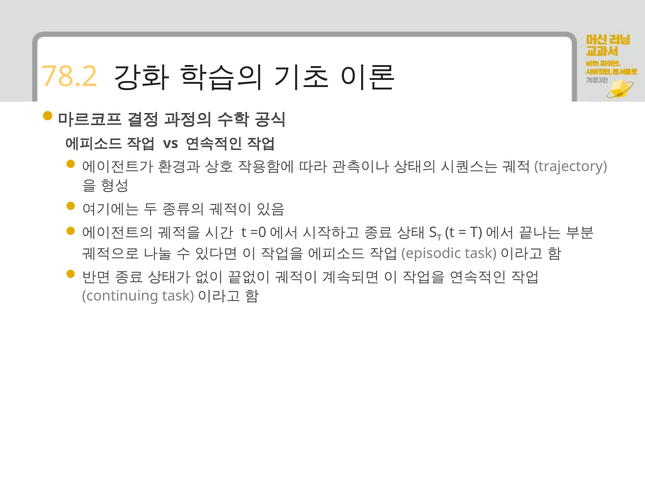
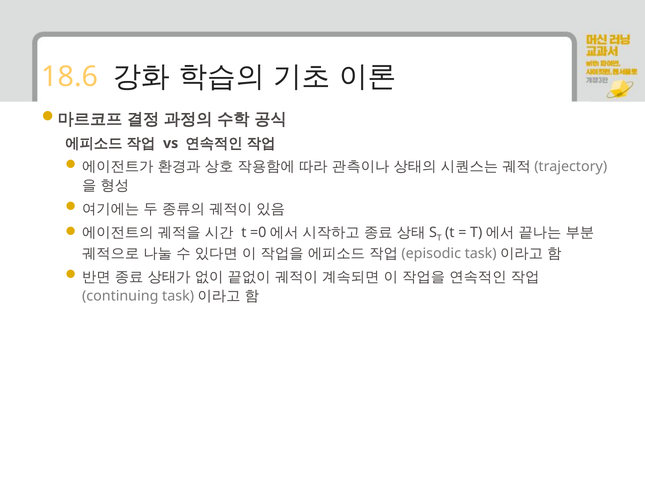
78.2: 78.2 -> 18.6 (70, 77)
